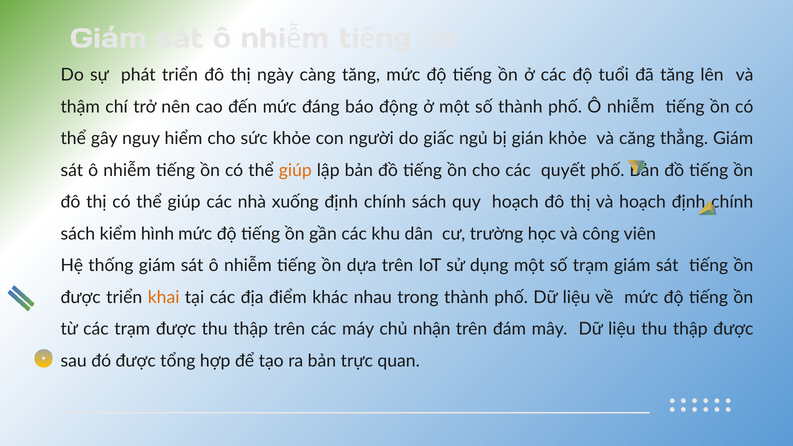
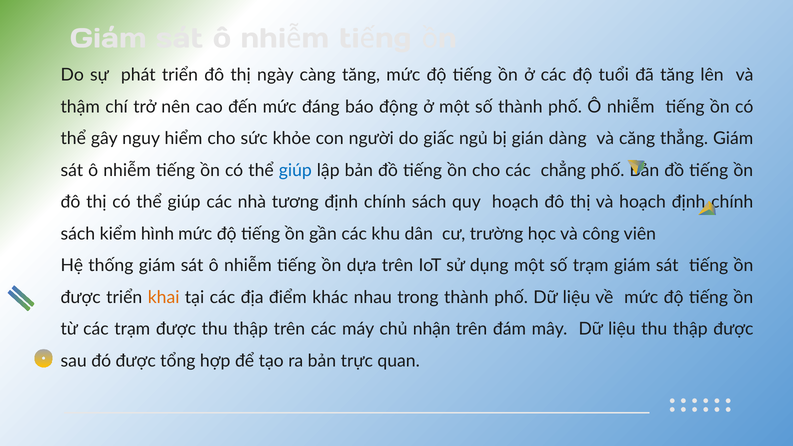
gián khỏe: khỏe -> dàng (568, 139)
giúp colour: orange -> blue (295, 170)
quyết: quyết -> chẳng (563, 170)
xuống: xuống -> tương (295, 202)
